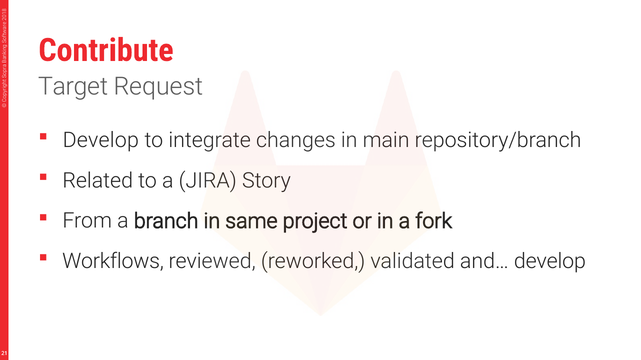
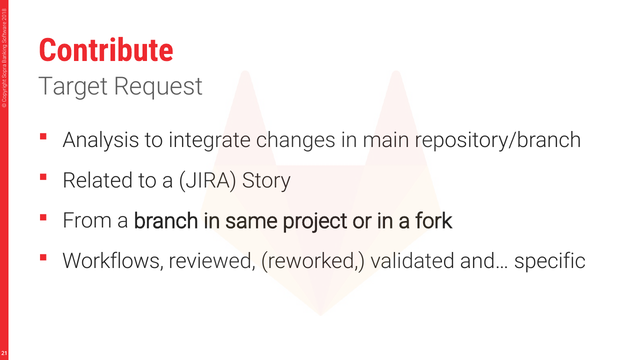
Develop: Develop -> Analysis (101, 141)
and… develop: develop -> specific (550, 262)
